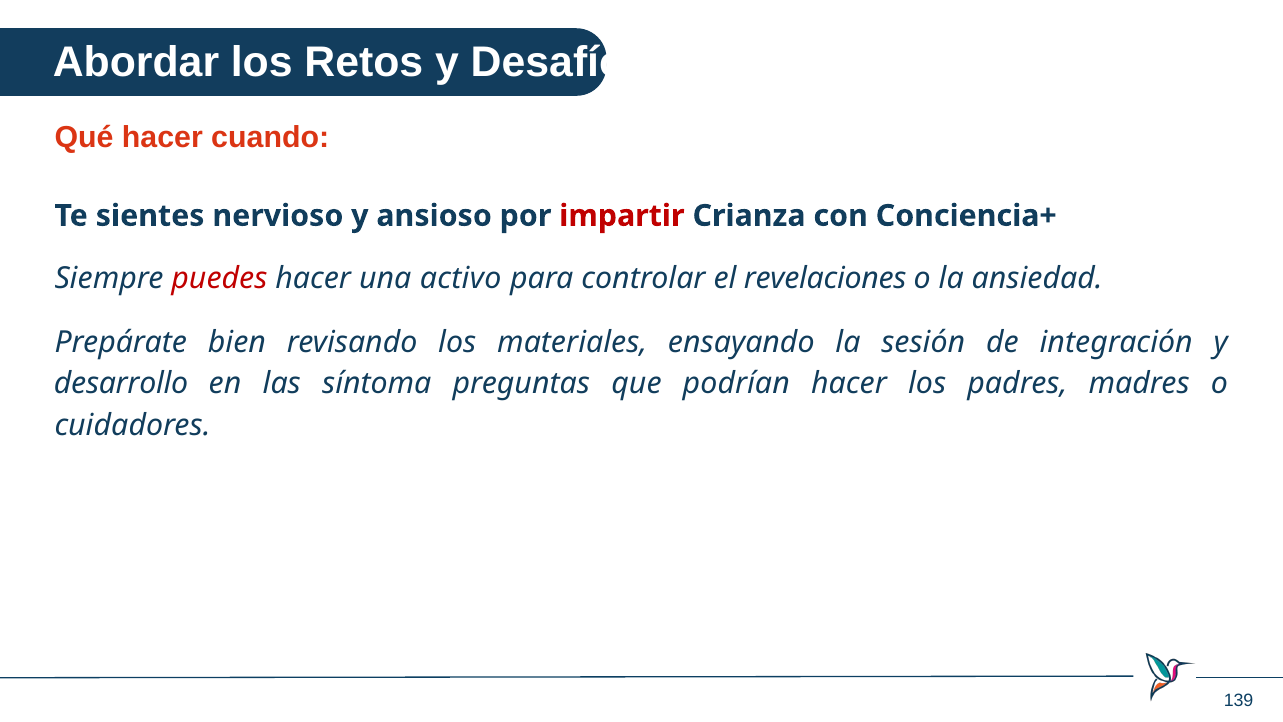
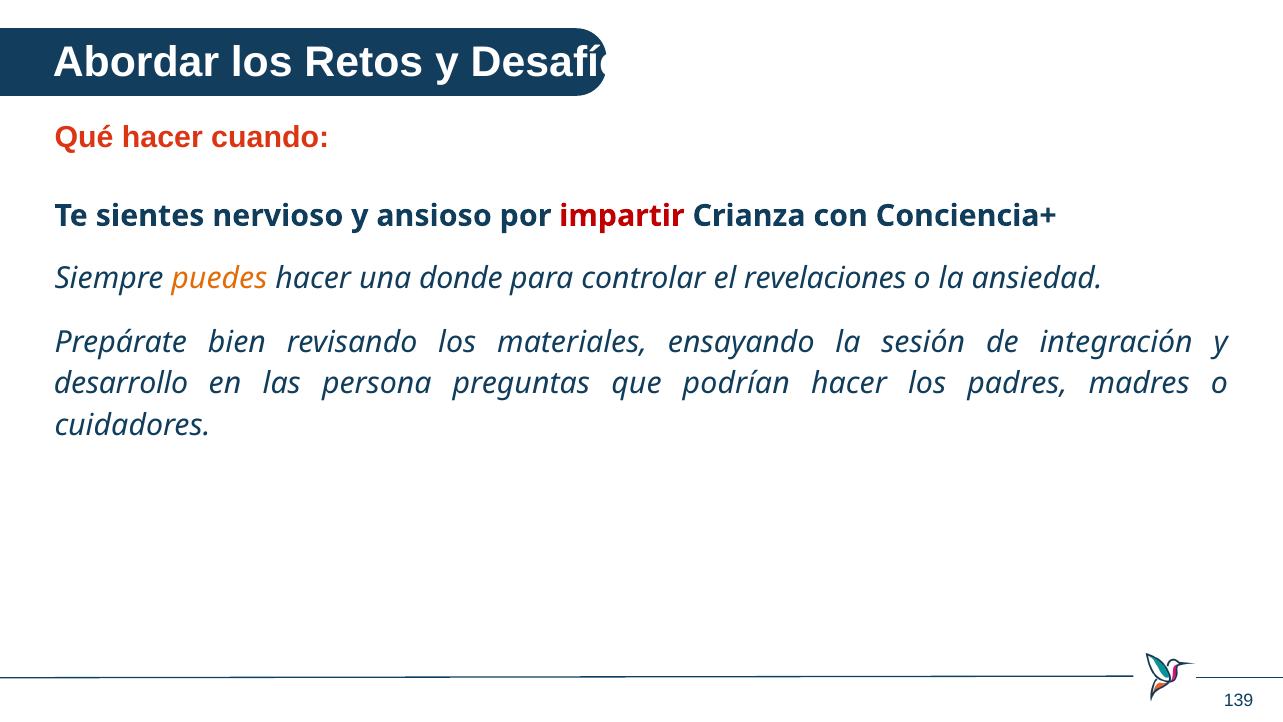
puedes colour: red -> orange (219, 279)
activo: activo -> donde (461, 279)
síntoma: síntoma -> persona (377, 384)
